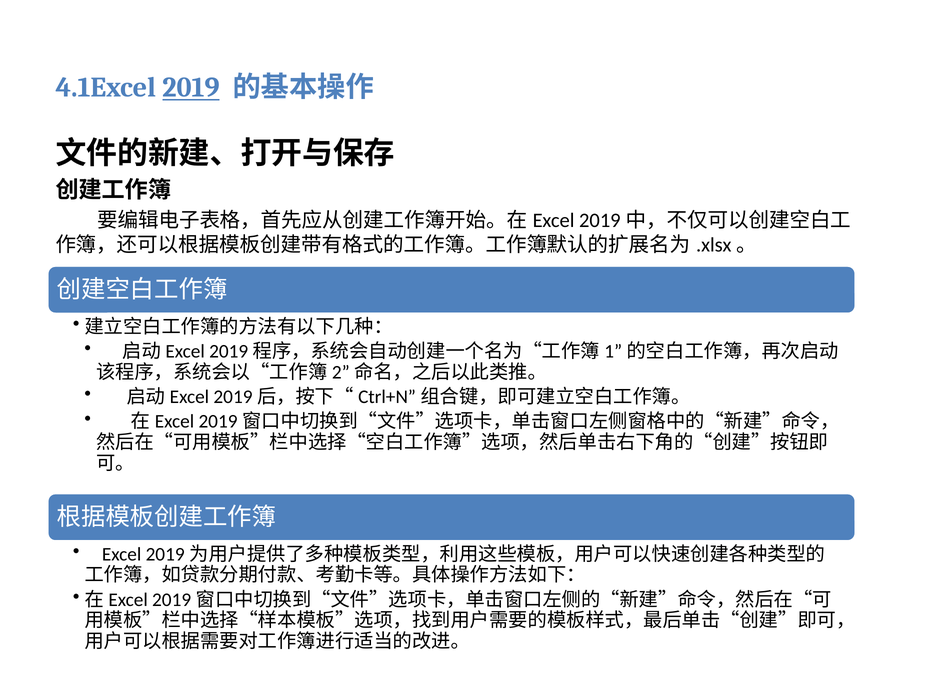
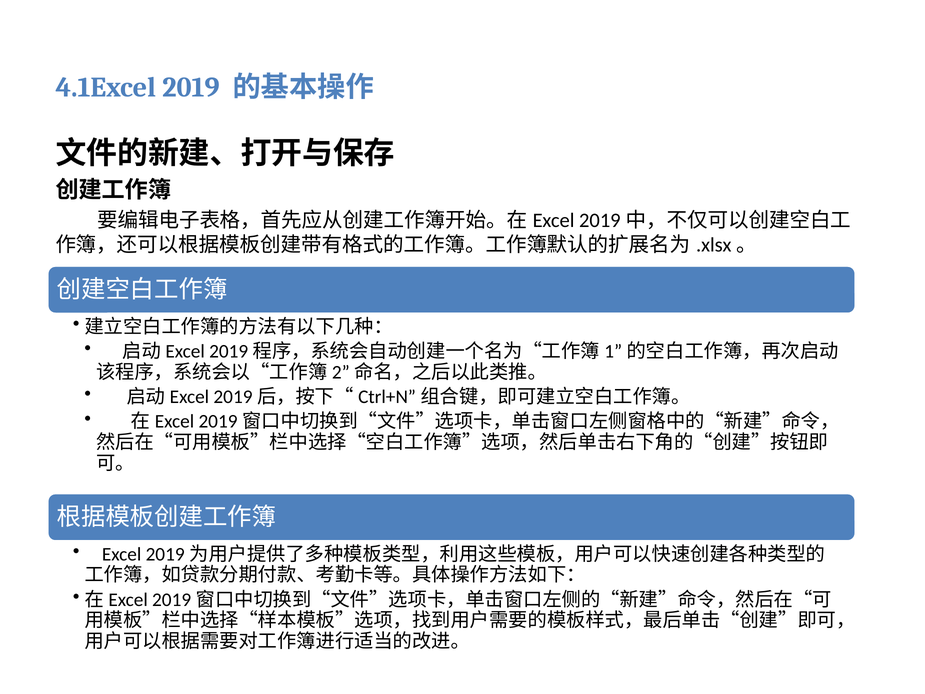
2019 underline: present -> none (191, 88)
